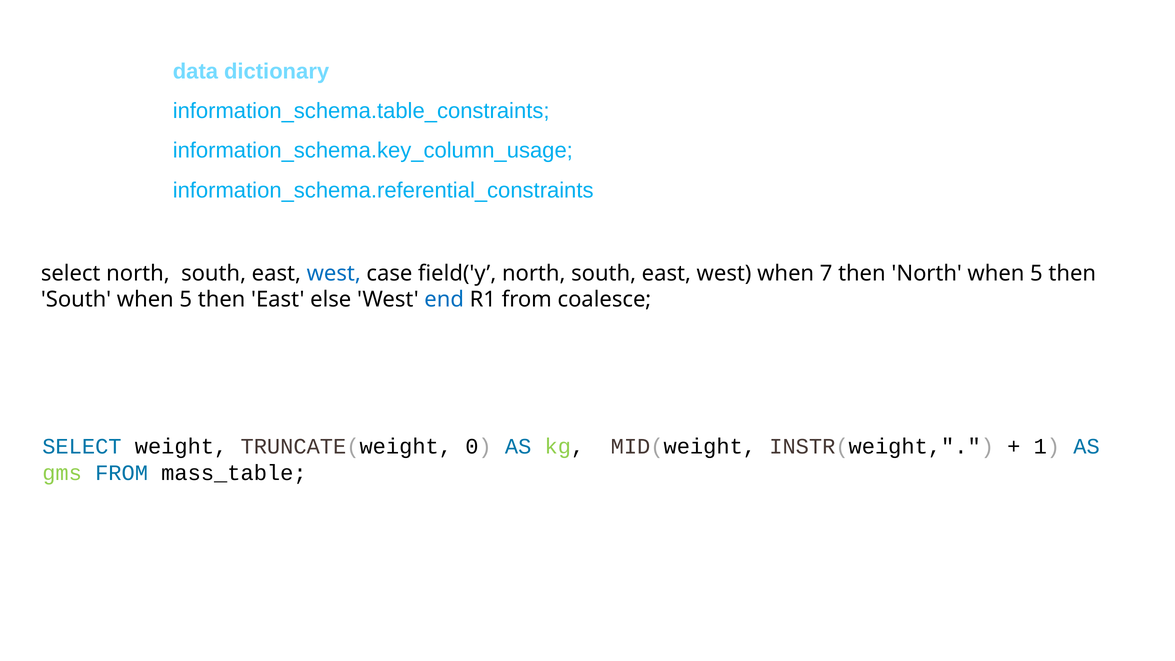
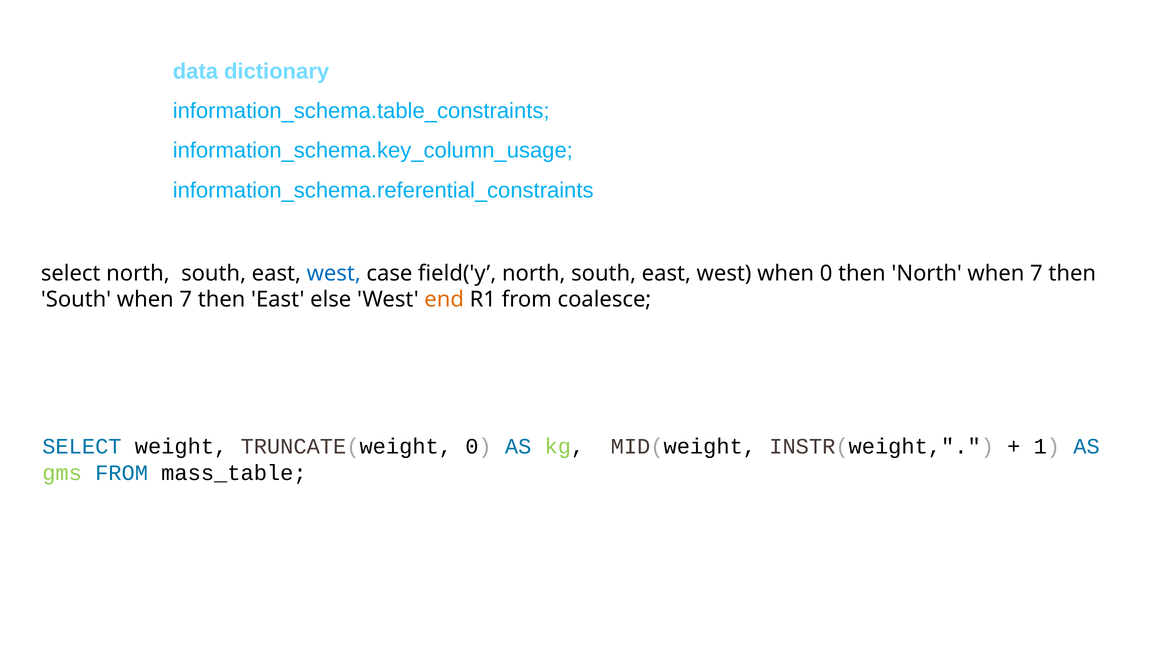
when 7: 7 -> 0 (826, 273)
North when 5: 5 -> 7 (1036, 273)
South when 5: 5 -> 7 (186, 300)
end colour: blue -> orange (444, 300)
